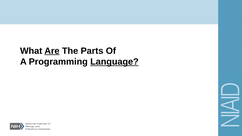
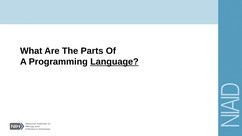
Are underline: present -> none (52, 51)
